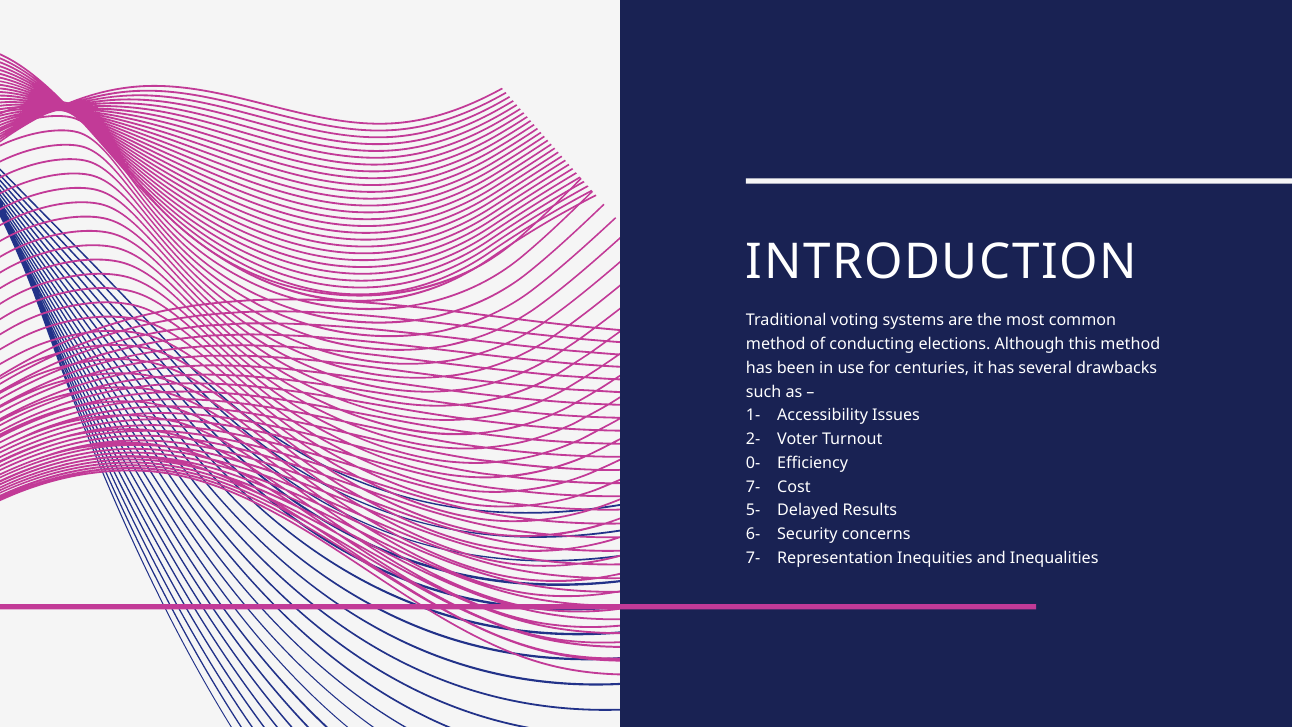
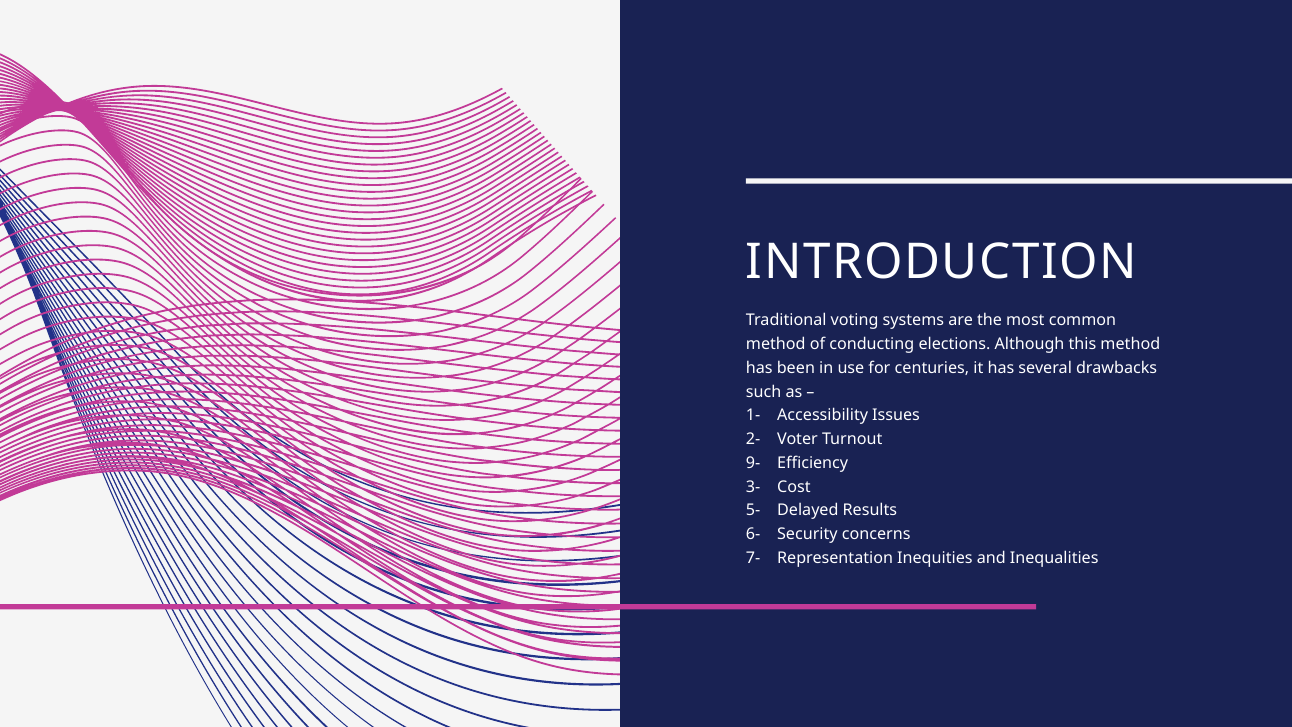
0-: 0- -> 9- (753, 463)
7-: 7- -> 3- (753, 487)
